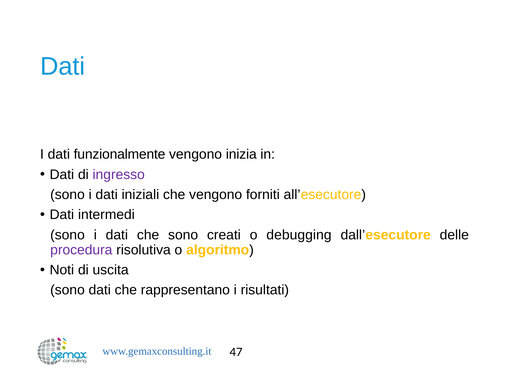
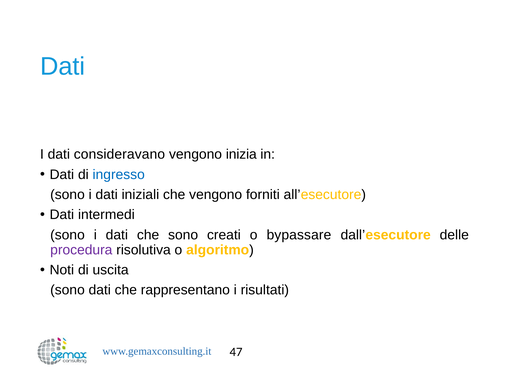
funzionalmente: funzionalmente -> consideravano (119, 155)
ingresso colour: purple -> blue (119, 175)
debugging: debugging -> bypassare (299, 235)
